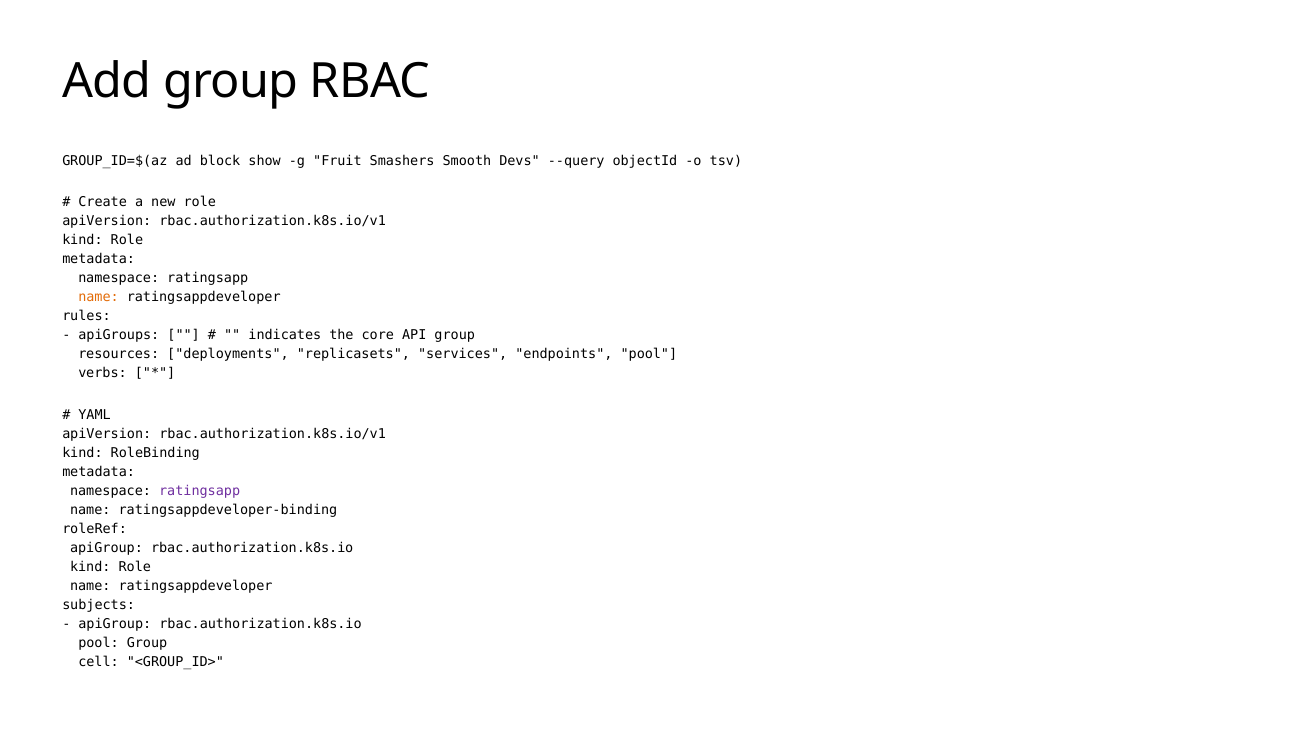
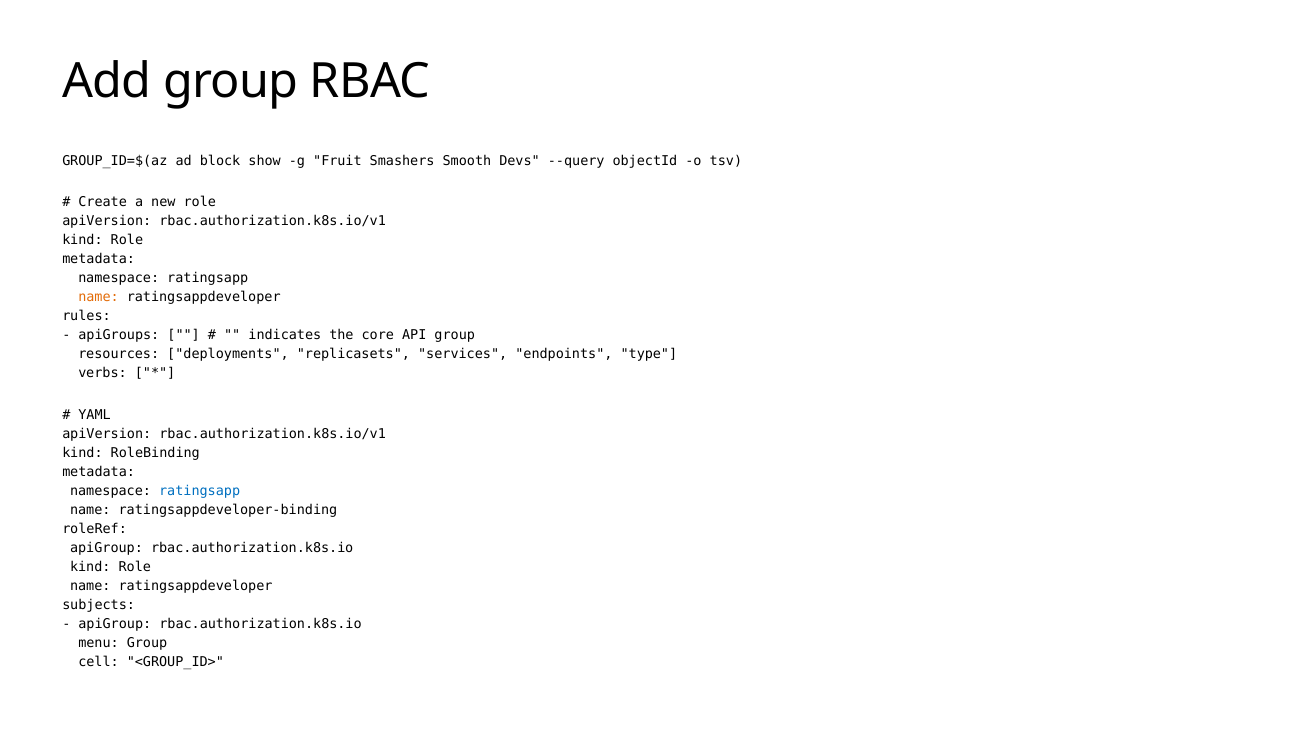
endpoints pool: pool -> type (649, 354)
ratingsapp colour: purple -> blue (200, 490)
pool: pool -> menu (99, 642)
